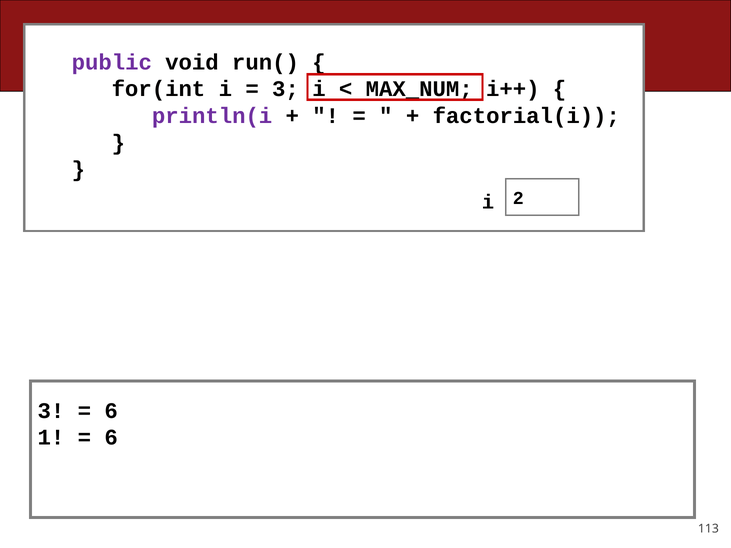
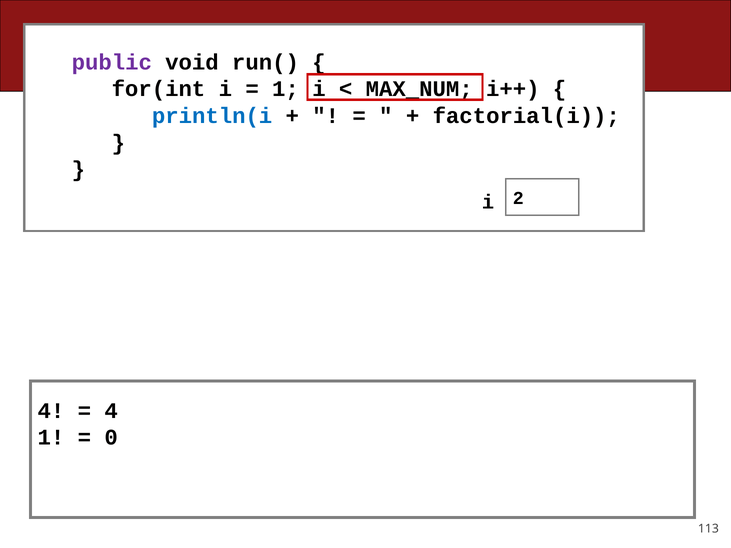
3: 3 -> 1 (285, 89)
println(i colour: purple -> blue (212, 116)
3: 3 -> 4 (51, 411)
6: 6 -> 4 (111, 411)
6: 6 -> 0 (111, 438)
